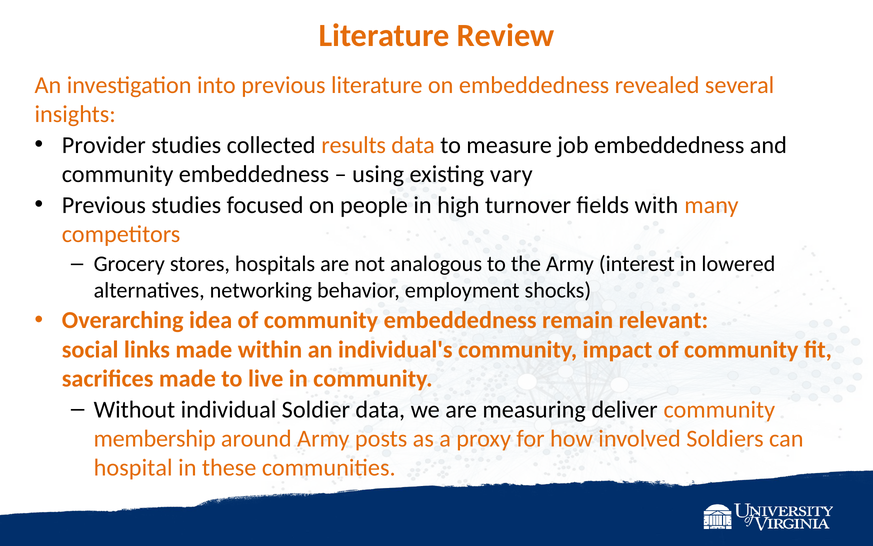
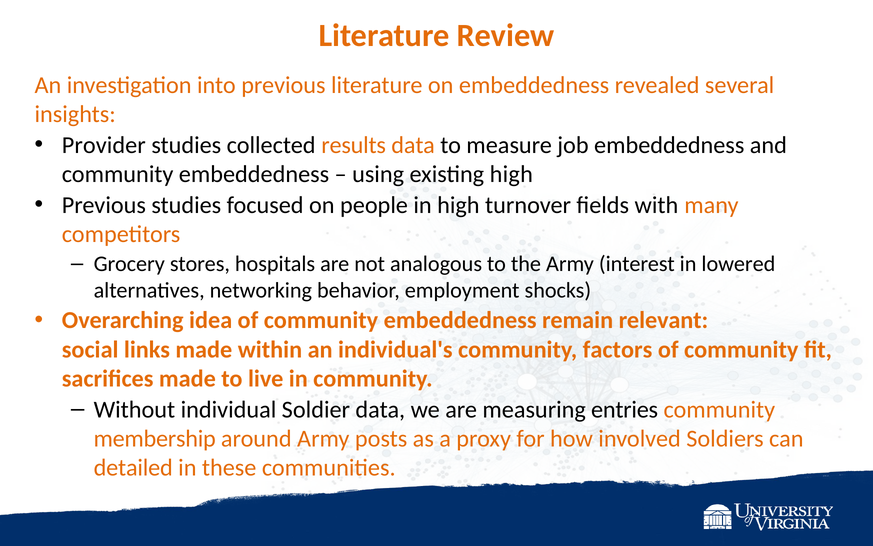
existing vary: vary -> high (511, 174)
impact: impact -> factors (618, 349)
deliver: deliver -> entries (625, 409)
hospital: hospital -> detailed (133, 468)
